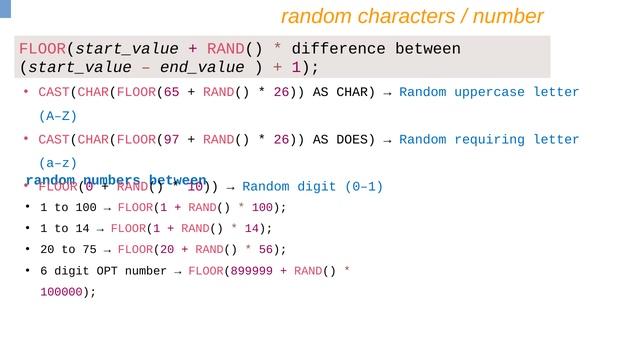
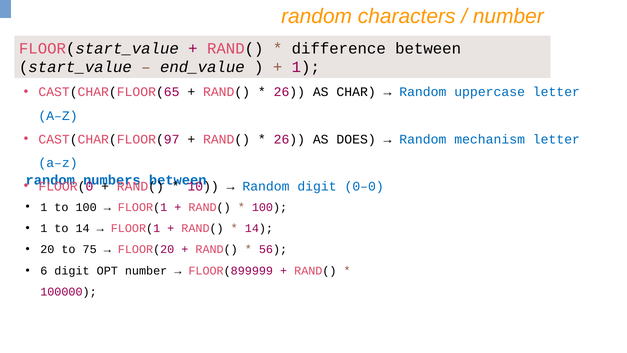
requiring: requiring -> mechanism (490, 139)
0–1: 0–1 -> 0–0 (364, 186)
